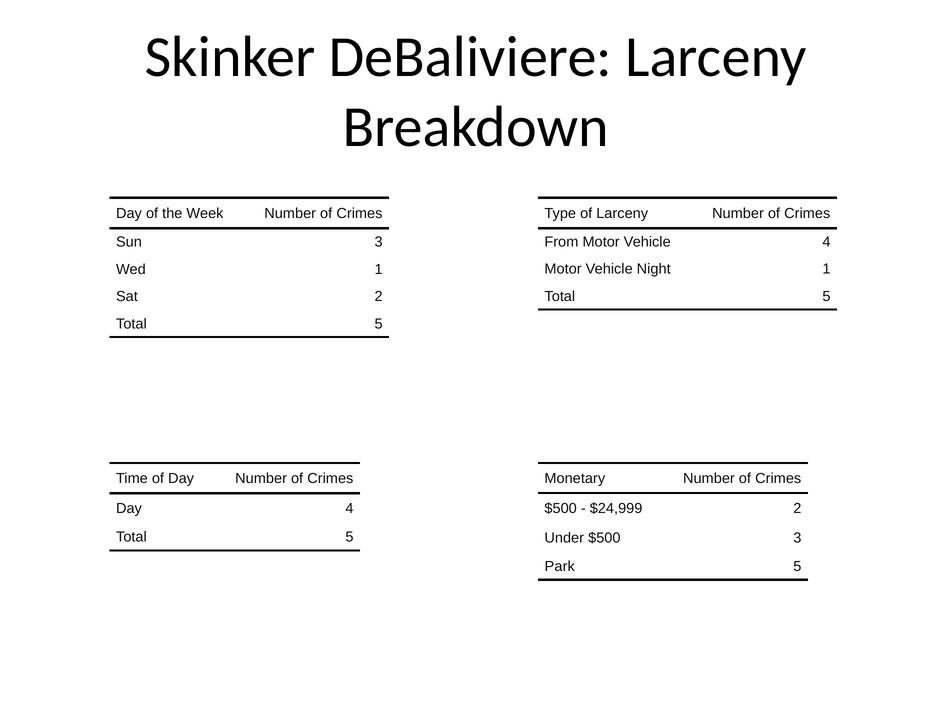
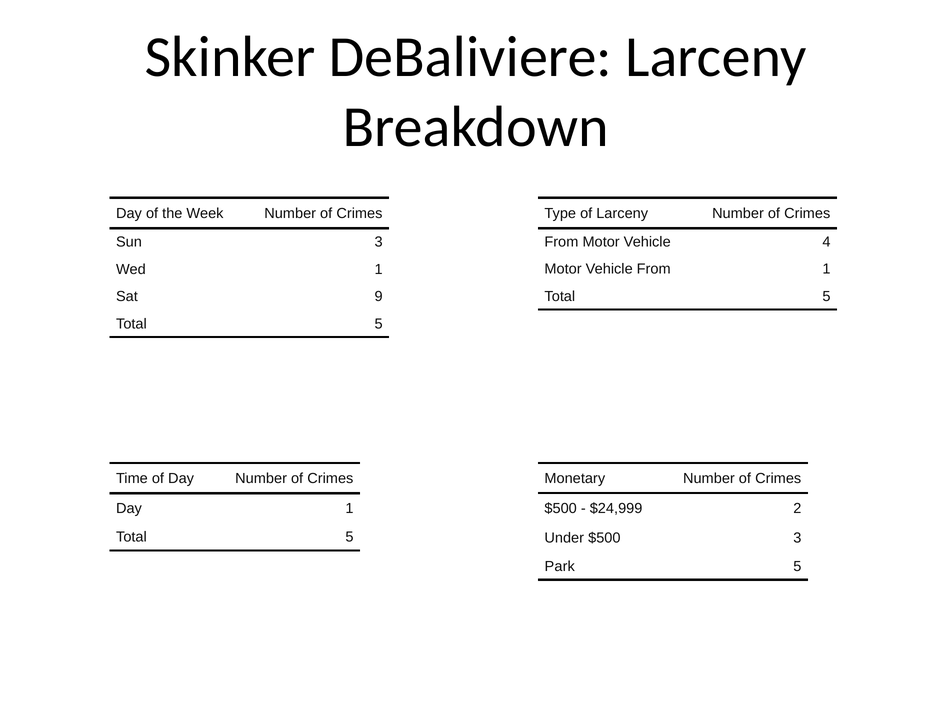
Vehicle Night: Night -> From (654, 269)
Sat 2: 2 -> 9 (379, 296)
Day 4: 4 -> 1 (350, 509)
